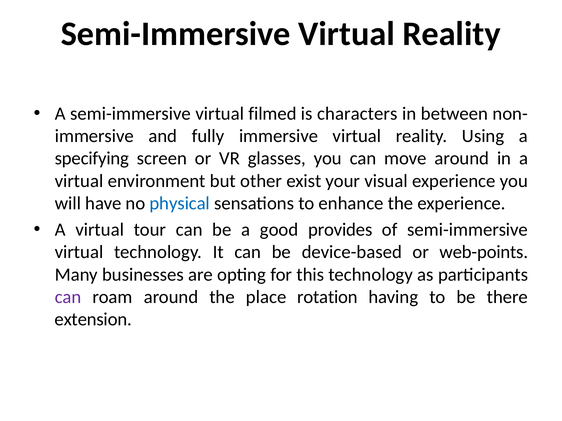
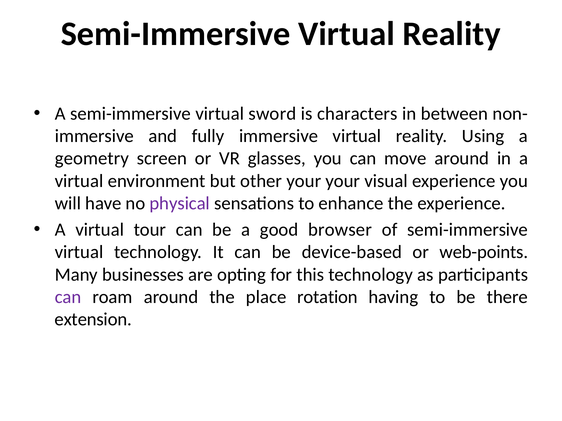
filmed: filmed -> sword (272, 114)
specifying: specifying -> geometry (92, 159)
other exist: exist -> your (304, 181)
physical colour: blue -> purple (180, 204)
provides: provides -> browser (340, 230)
